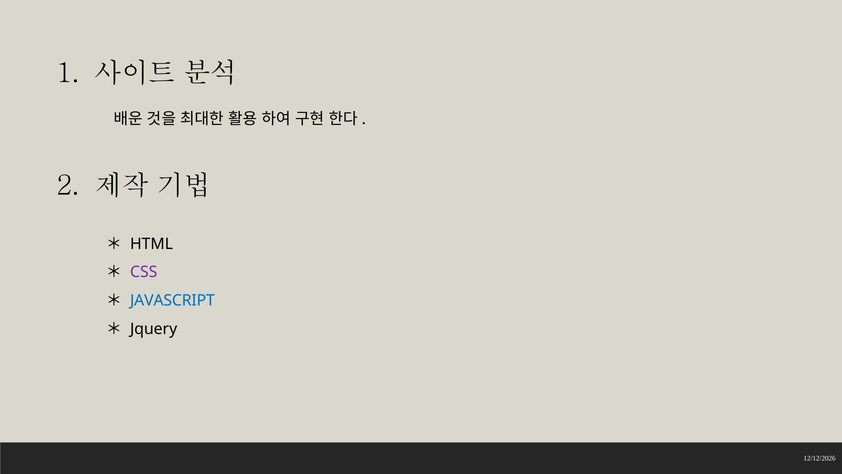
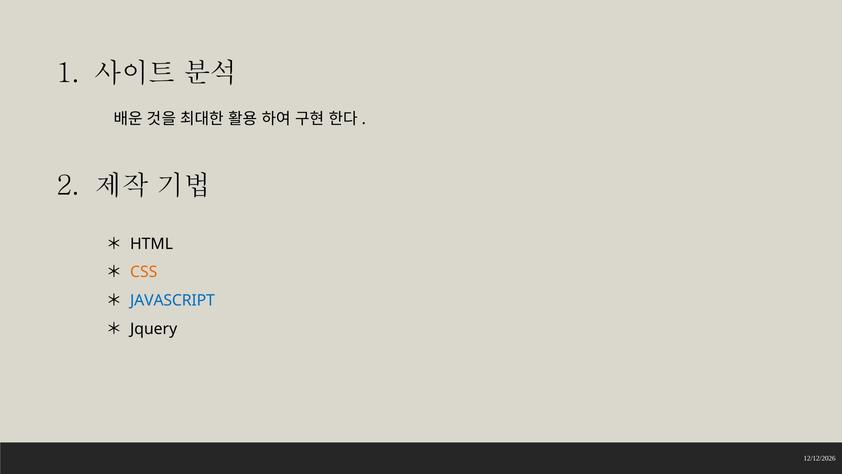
CSS colour: purple -> orange (144, 272)
